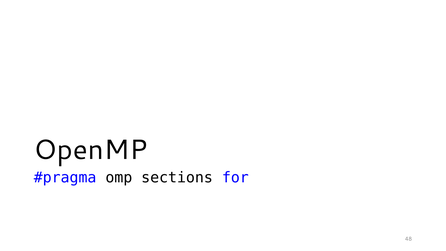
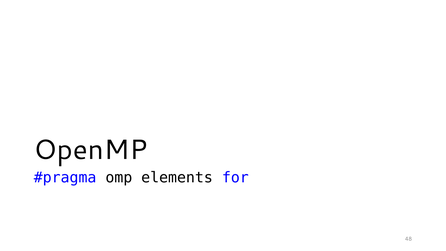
sections: sections -> elements (177, 178)
